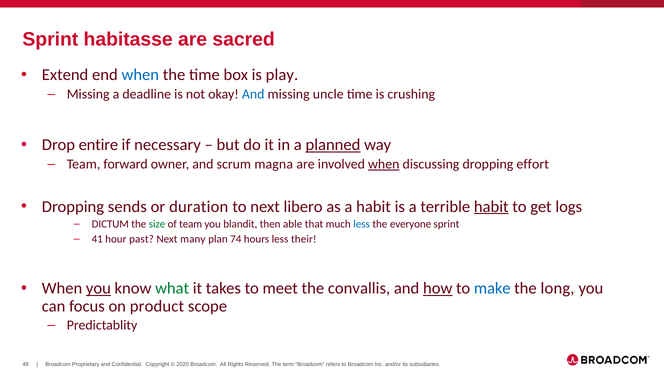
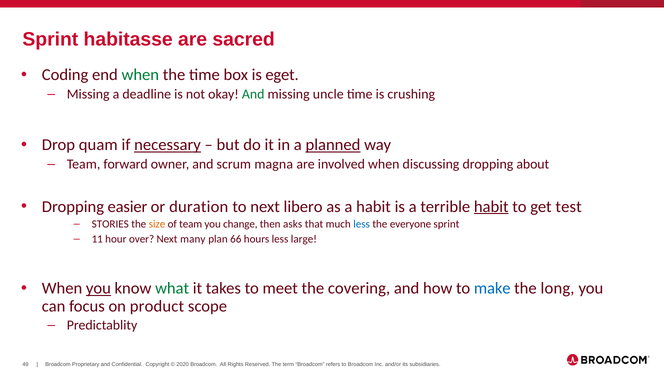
Extend: Extend -> Coding (65, 75)
when colour: blue -> green (140, 75)
play: play -> eget (282, 75)
And colour: blue -> green (253, 94)
entire: entire -> quam (98, 145)
necessary underline: none -> present (168, 145)
when underline: present -> none (384, 164)
effort: effort -> about (533, 164)
sends: sends -> easier (127, 207)
logs: logs -> test (569, 207)
DICTUM: DICTUM -> STORIES (110, 225)
size colour: green -> orange (157, 225)
blandit: blandit -> change (240, 225)
able: able -> asks (293, 225)
41: 41 -> 11 (97, 239)
past: past -> over (142, 239)
74: 74 -> 66 (236, 239)
their: their -> large (304, 239)
convallis: convallis -> covering (359, 289)
how underline: present -> none (438, 289)
